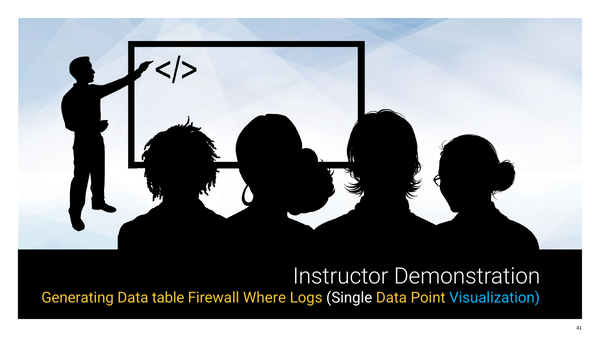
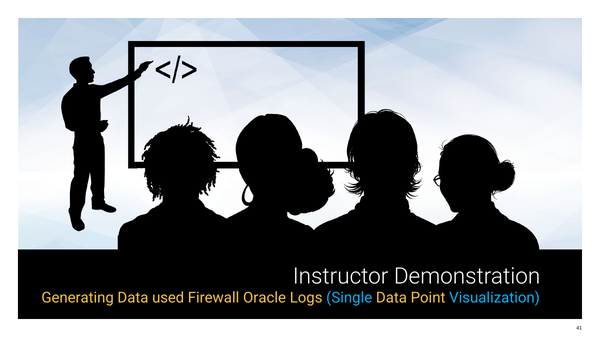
table: table -> used (168, 298)
Where: Where -> Oracle (265, 298)
Single colour: white -> light blue (349, 298)
